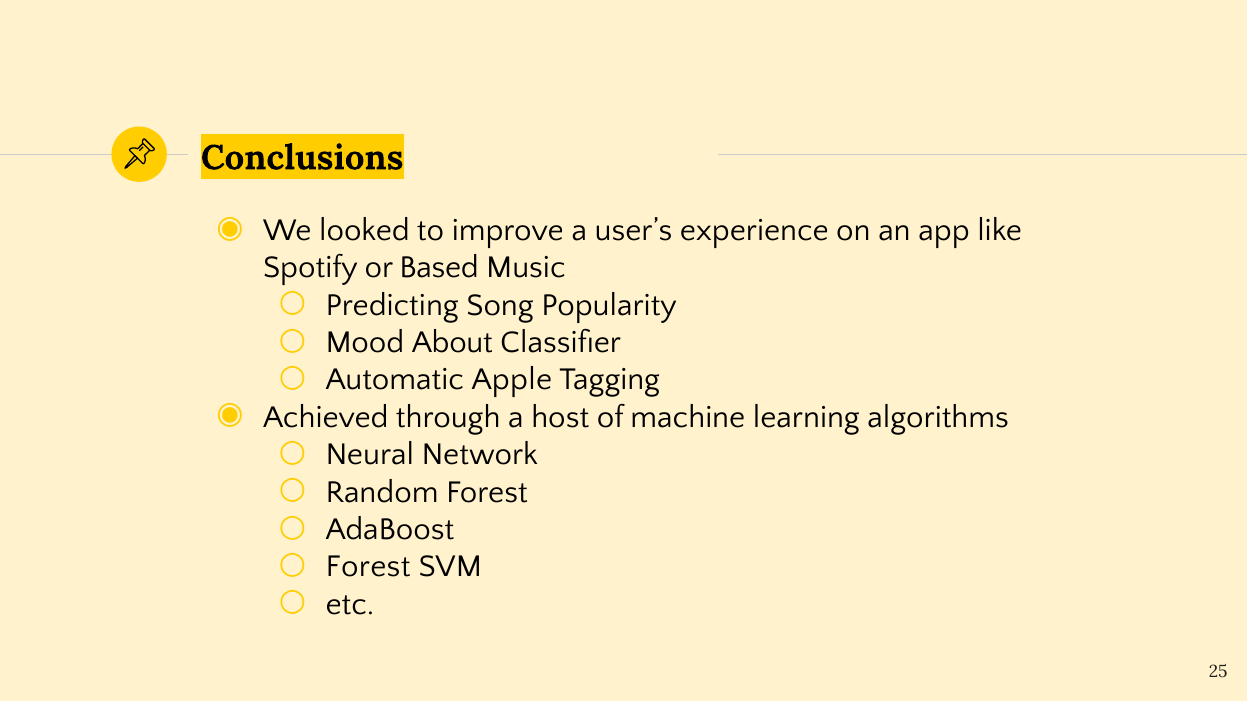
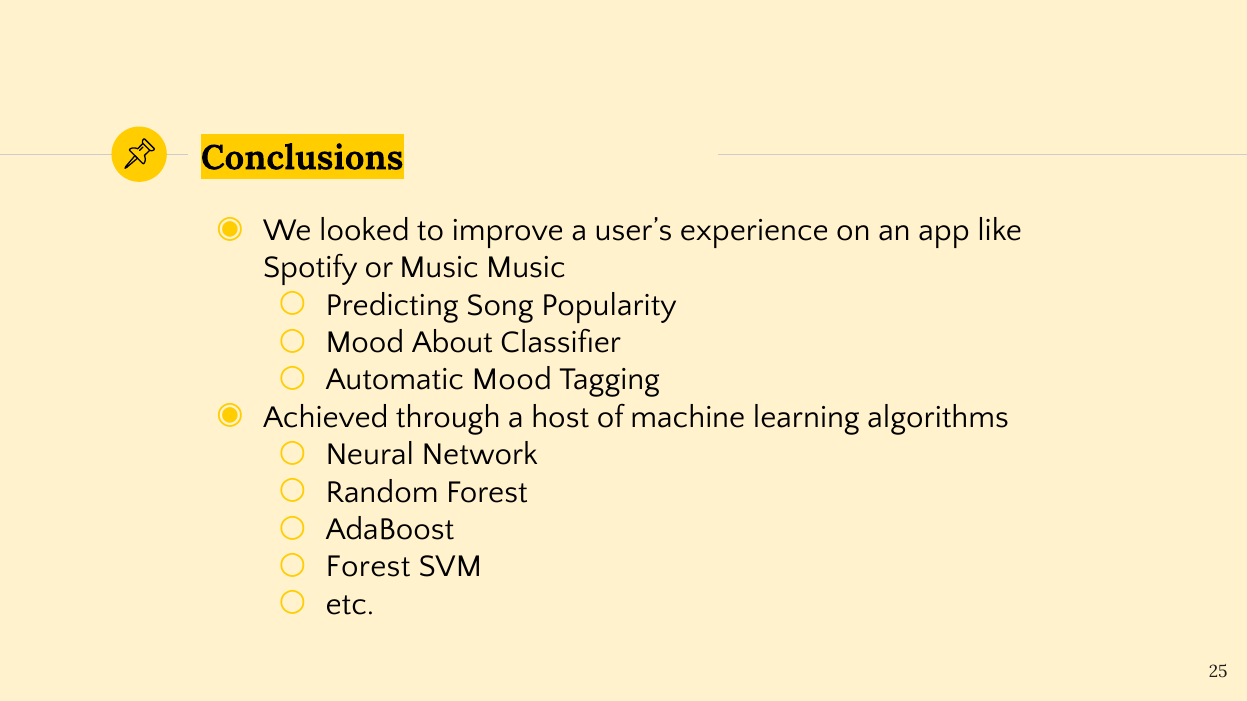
or Based: Based -> Music (439, 268)
Automatic Apple: Apple -> Mood (512, 380)
